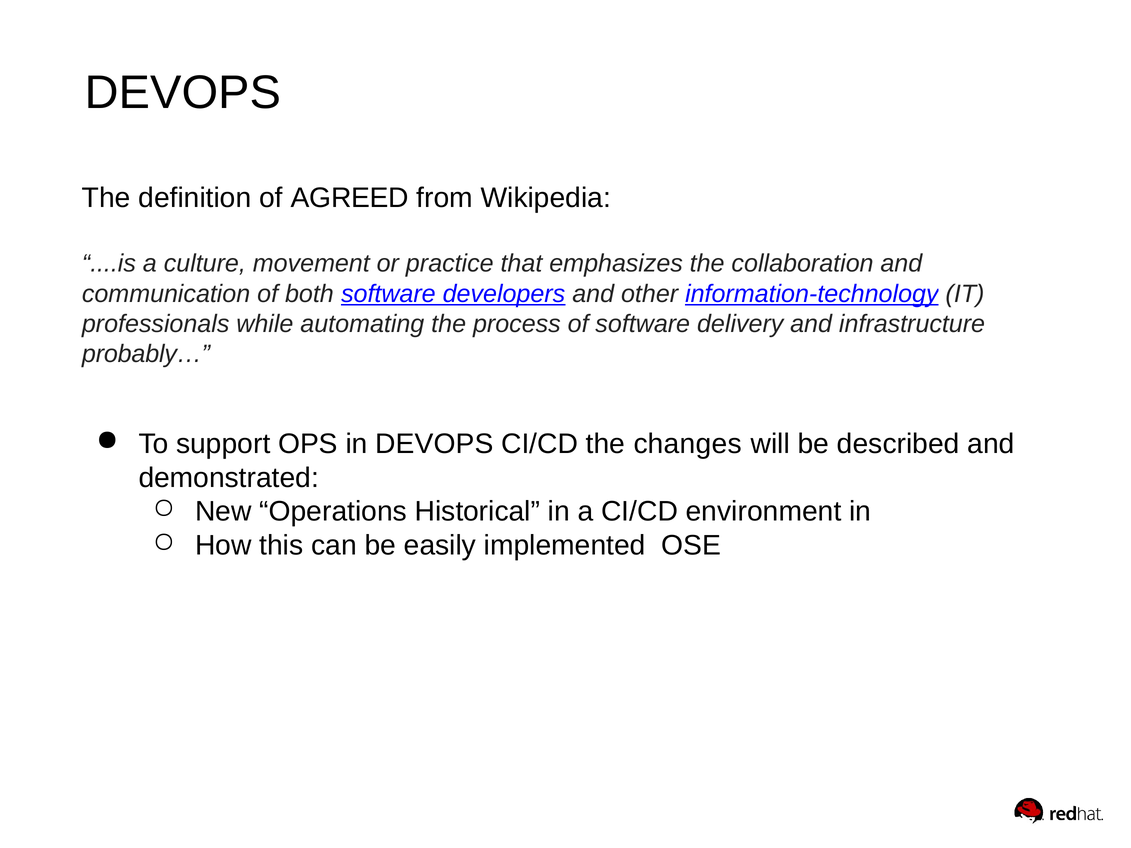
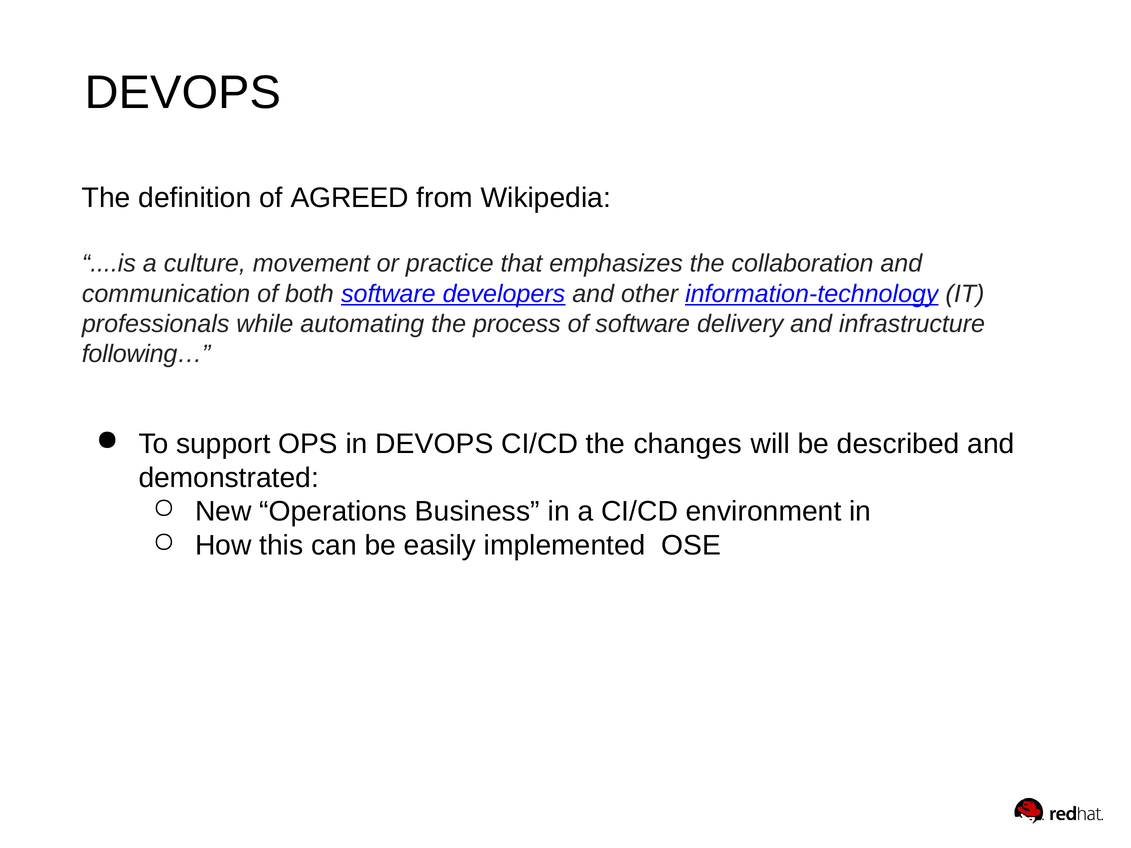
probably…: probably… -> following… (146, 354)
Historical: Historical -> Business (477, 512)
